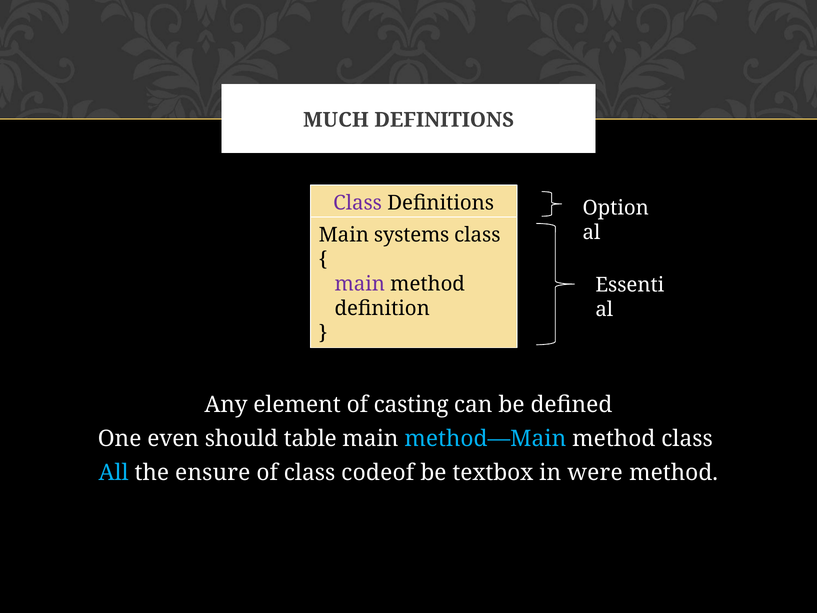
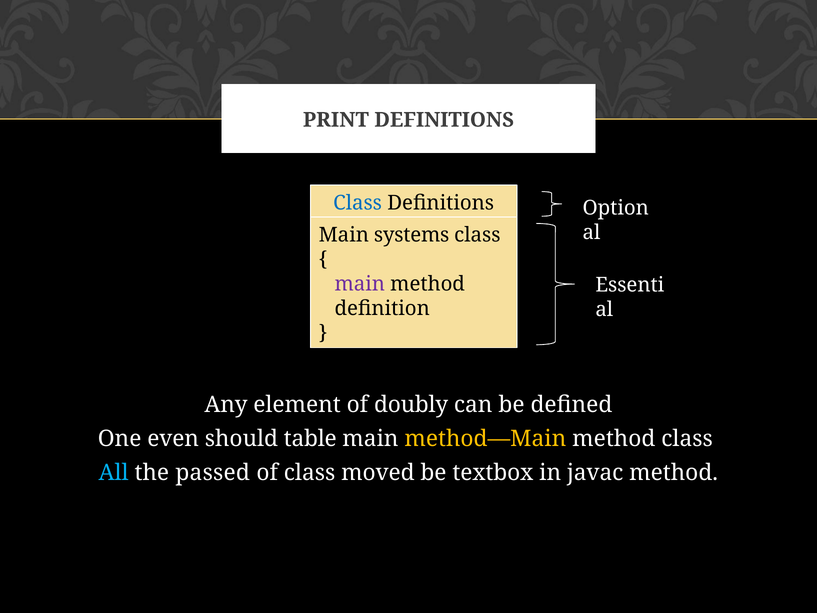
MUCH: MUCH -> PRINT (336, 120)
Class colour: purple -> blue (358, 203)
casting: casting -> doubly (411, 404)
method—Main colour: light blue -> yellow (485, 439)
ensure: ensure -> passed (213, 473)
codeof: codeof -> moved (378, 473)
were: were -> javac (595, 473)
